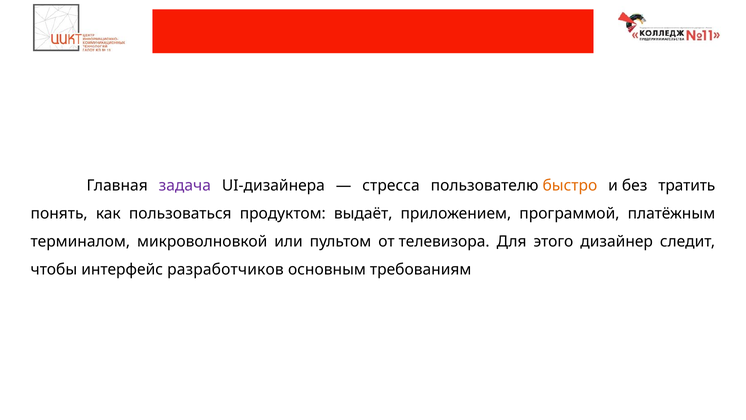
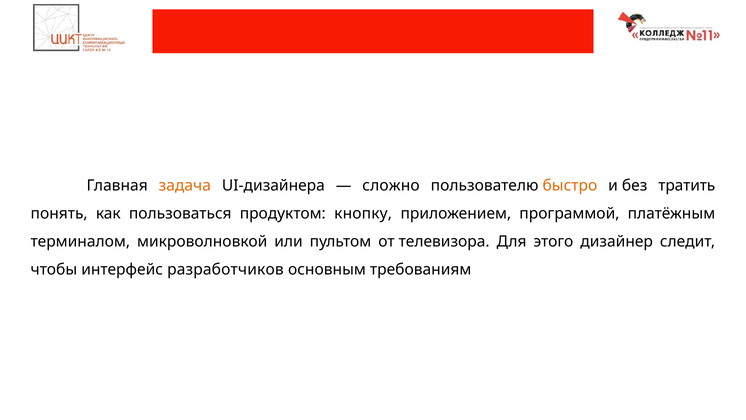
задача colour: purple -> orange (185, 185)
стресса: стресса -> сложно (391, 185)
выдаёт: выдаёт -> кнопку (363, 213)
